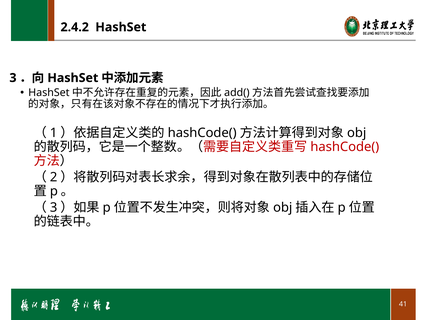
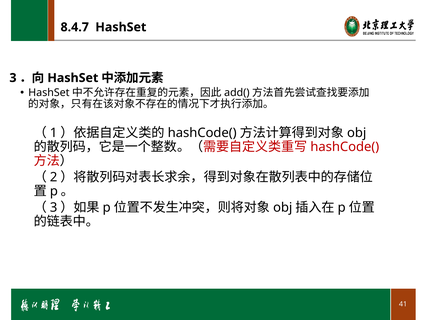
2.4.2: 2.4.2 -> 8.4.7 (75, 27)
